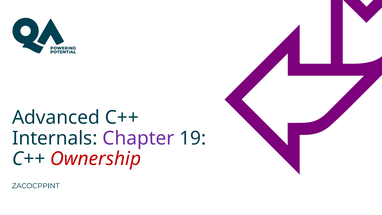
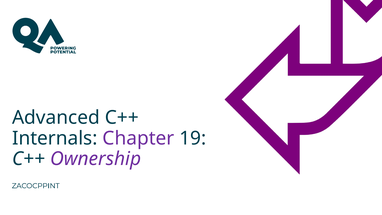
Ownership colour: red -> purple (96, 159)
